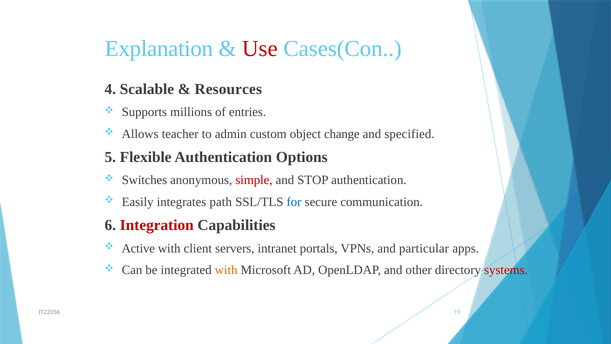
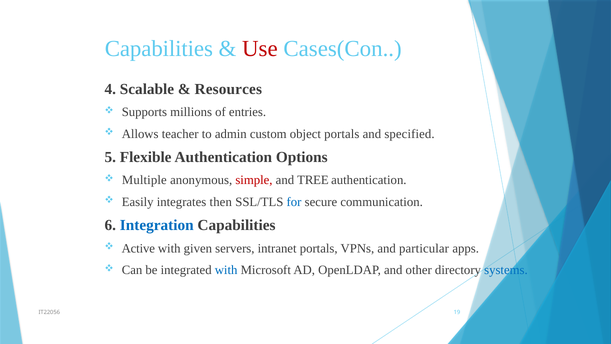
Explanation: Explanation -> Capabilities (159, 49)
object change: change -> portals (342, 134)
Switches: Switches -> Multiple (144, 180)
STOP: STOP -> TREE (313, 180)
path: path -> then (221, 202)
Integration colour: red -> blue (157, 225)
client: client -> given (198, 248)
with colour: orange -> blue (226, 270)
systems colour: red -> blue (506, 270)
